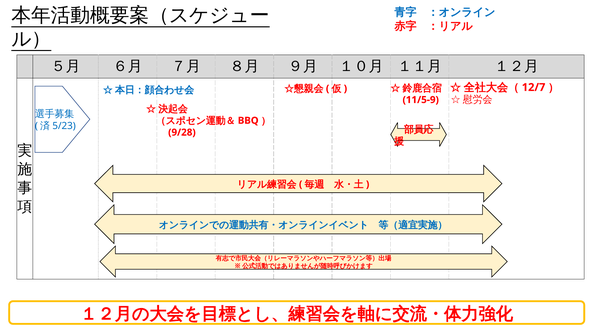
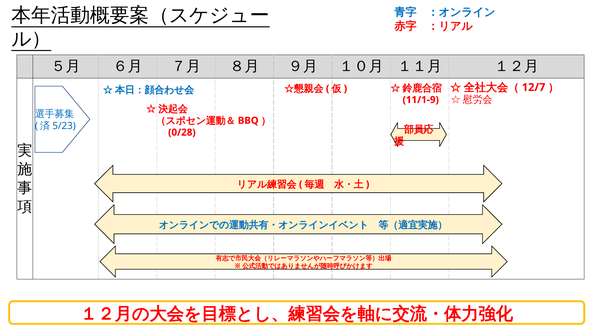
11/5-9: 11/5-9 -> 11/1-9 (421, 100)
9/28: 9/28 -> 0/28 (182, 133)
